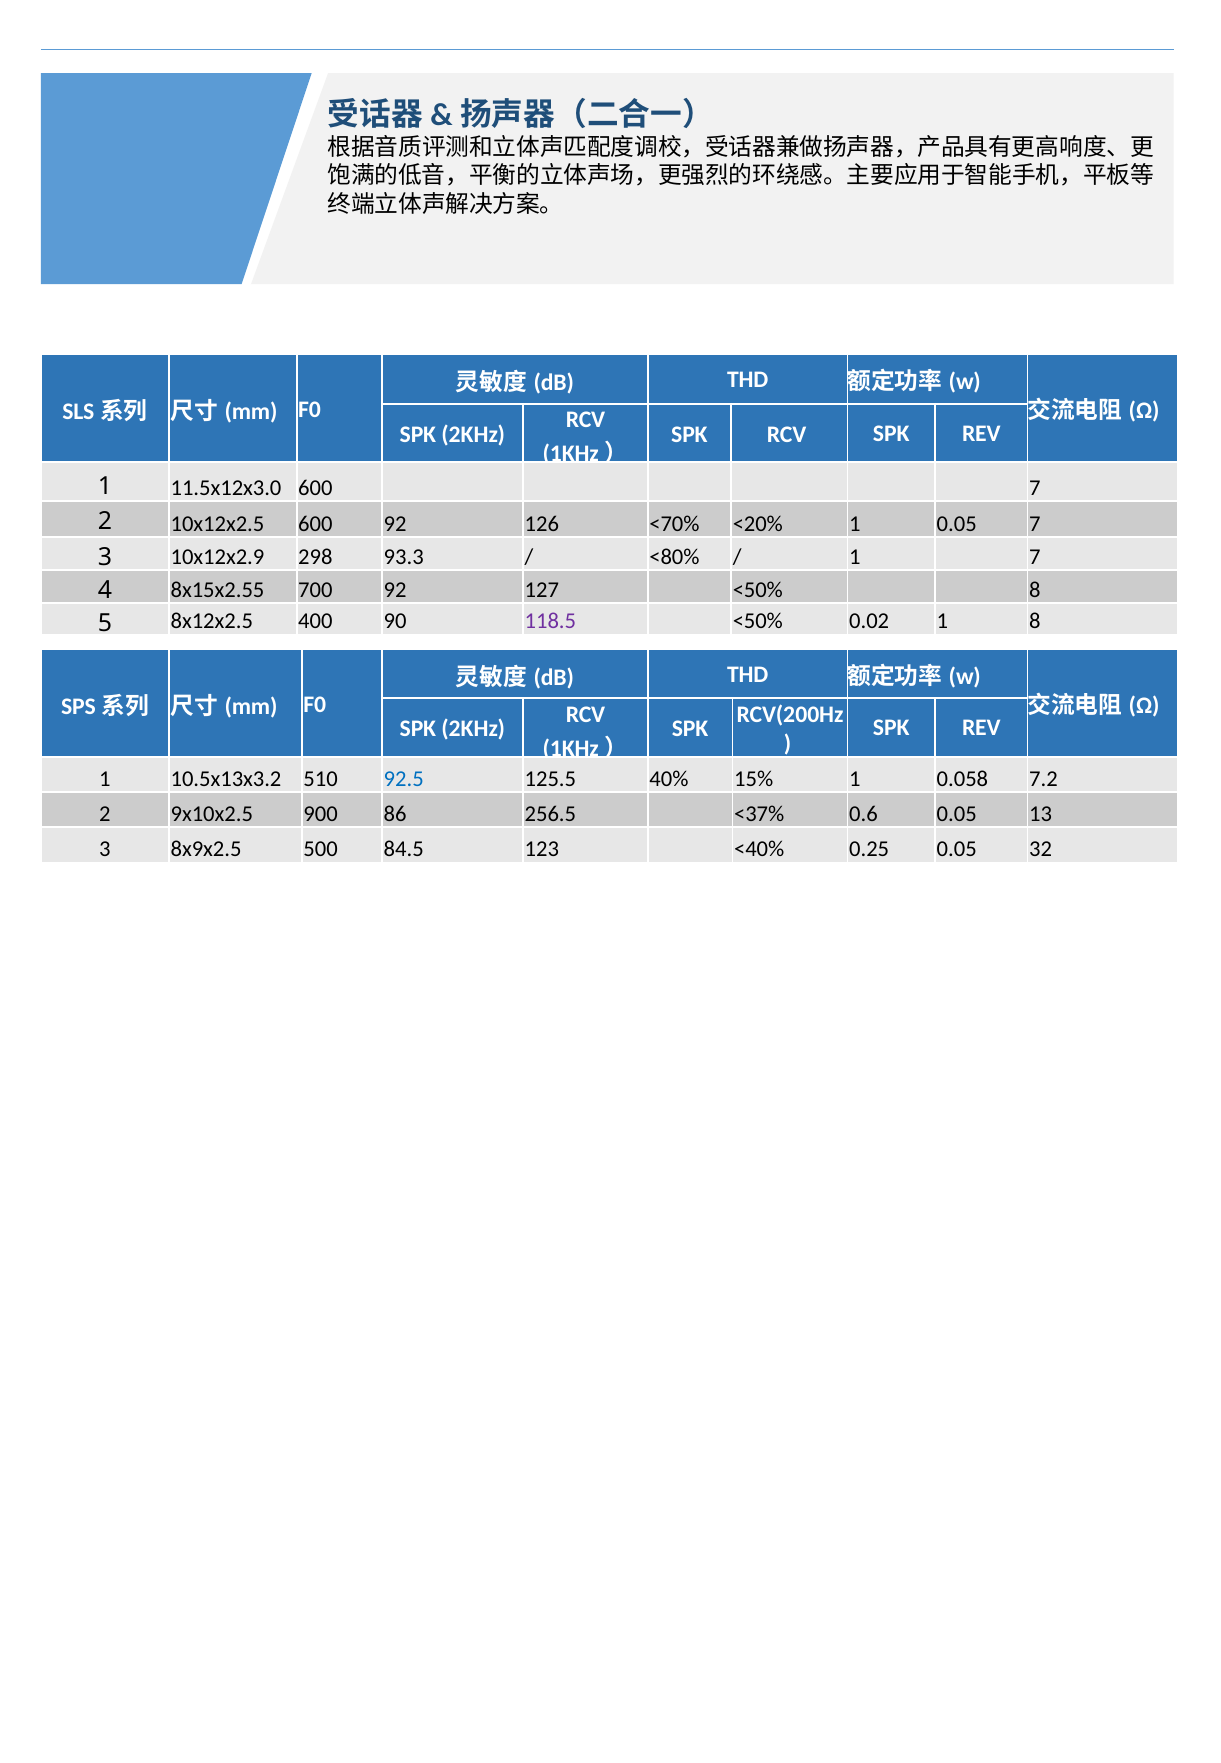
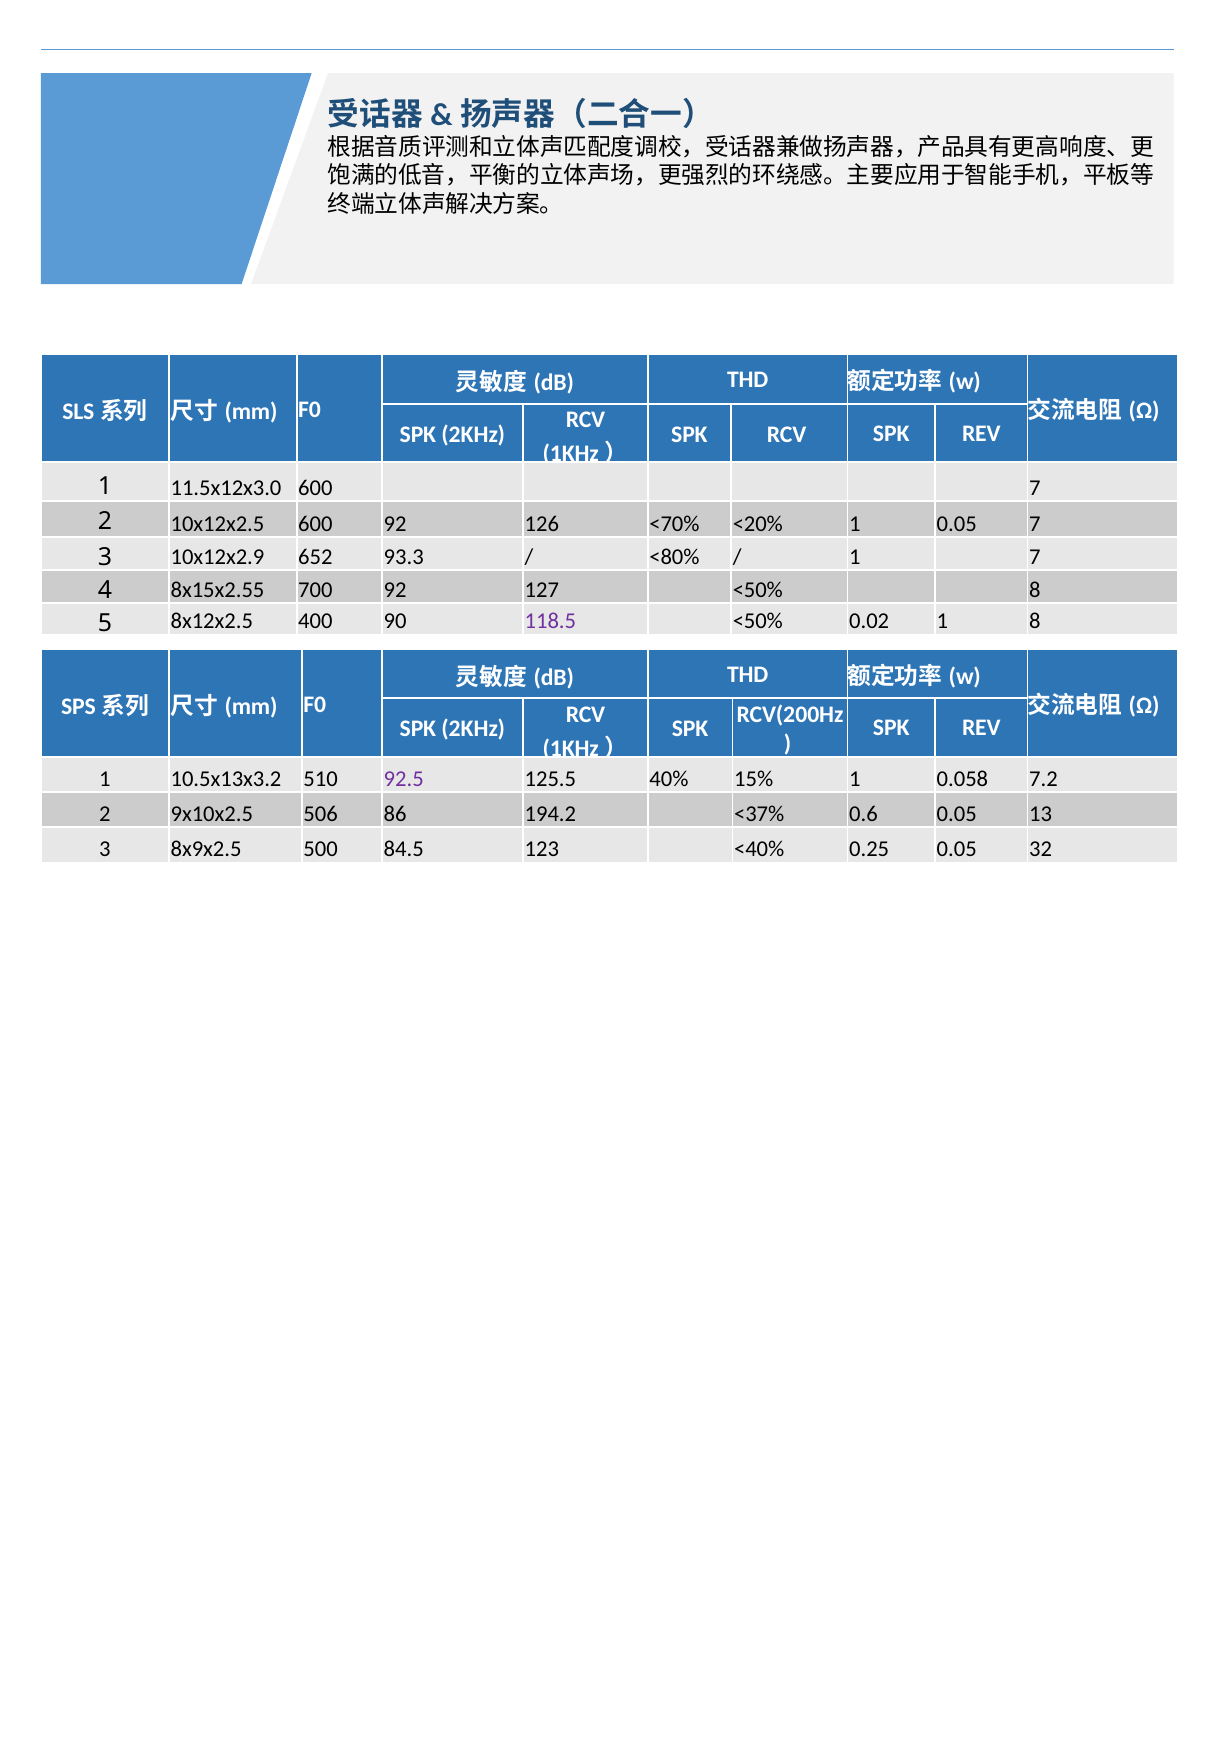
298: 298 -> 652 (315, 557)
92.5 colour: blue -> purple (404, 779)
900: 900 -> 506 (321, 814)
256.5: 256.5 -> 194.2 (550, 814)
